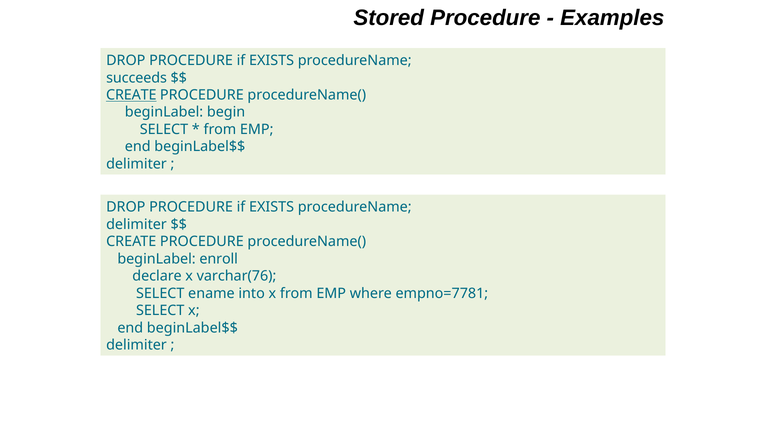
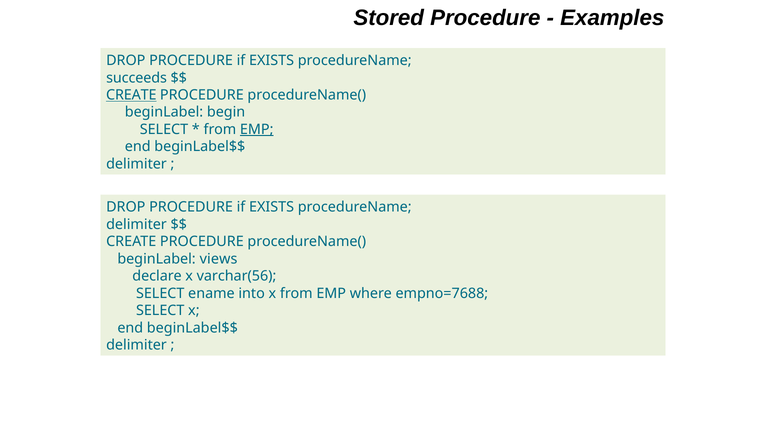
EMP underline: none -> present (257, 129)
enroll: enroll -> views (219, 259)
varchar(76: varchar(76 -> varchar(56 (237, 276)
empno=7781: empno=7781 -> empno=7688 (442, 293)
